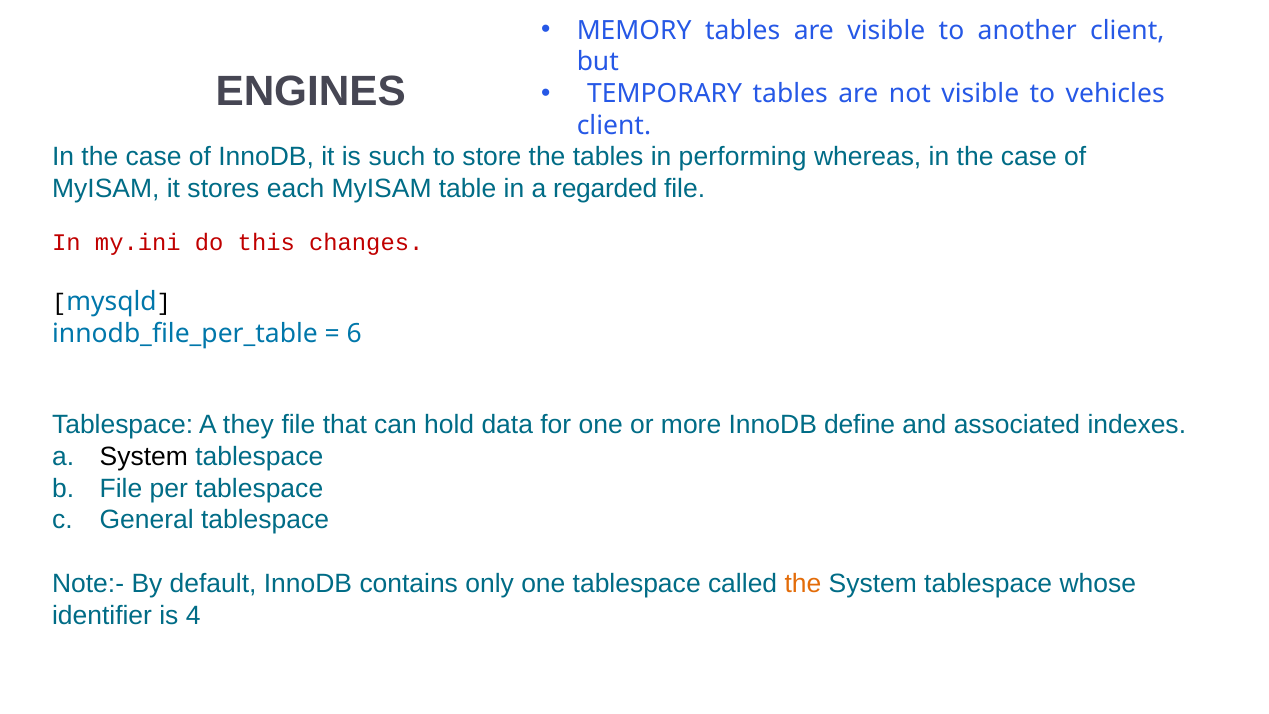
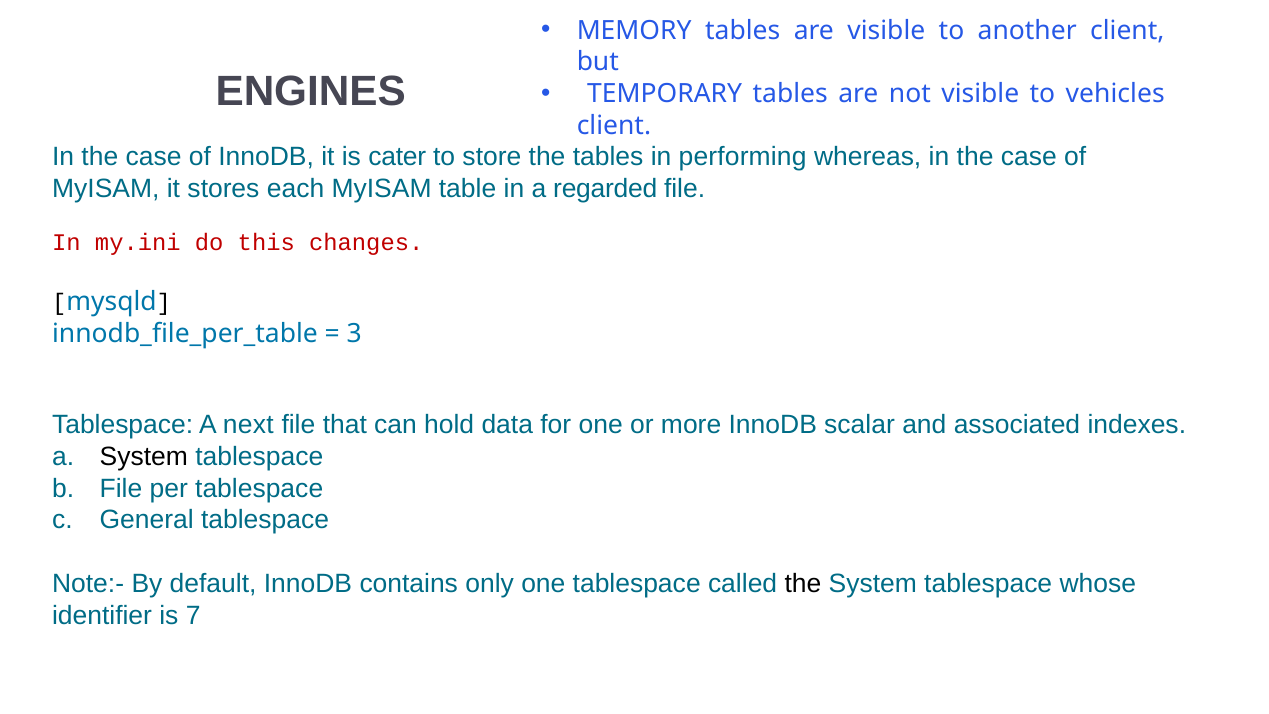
such: such -> cater (397, 157)
6: 6 -> 3 (354, 333)
they: they -> next (248, 425)
define: define -> scalar (860, 425)
the colour: orange -> black (803, 584)
4: 4 -> 7 (193, 615)
